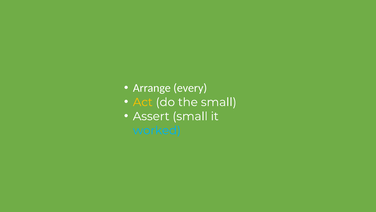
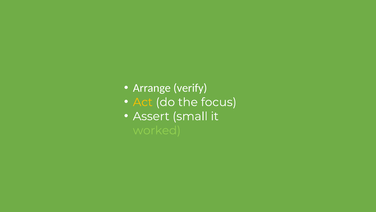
every: every -> verify (190, 88)
the small: small -> focus (219, 102)
worked colour: light blue -> light green (157, 130)
